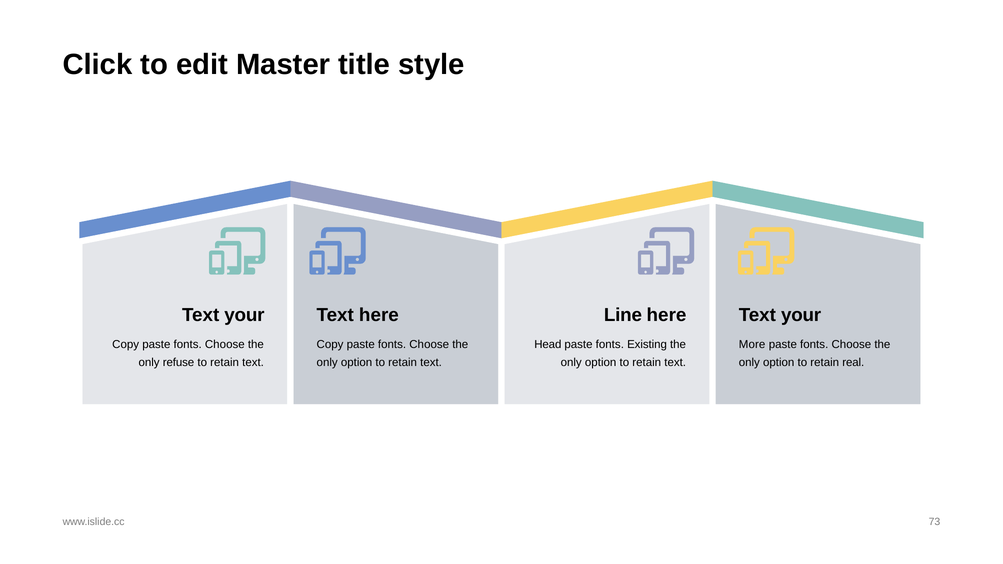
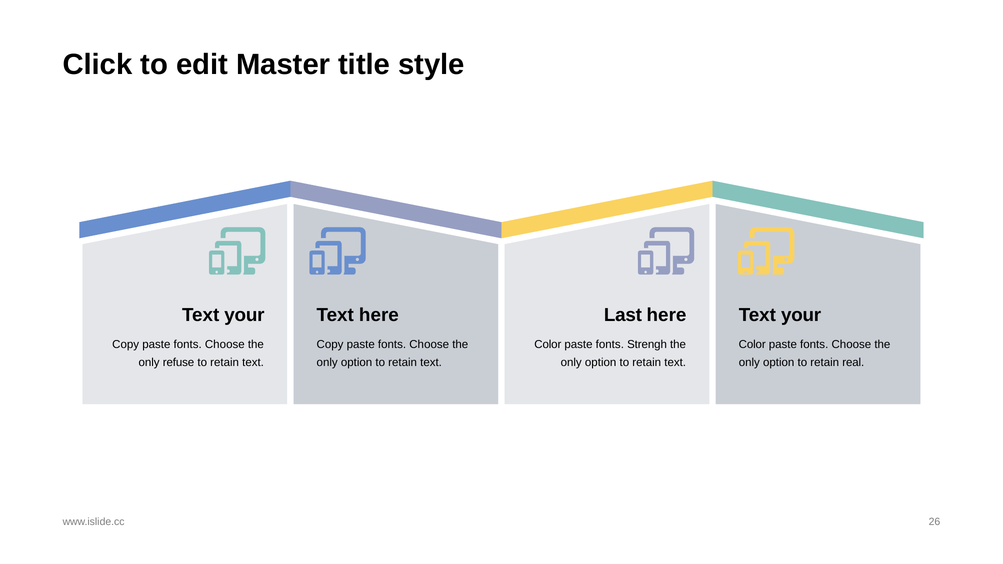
Line: Line -> Last (623, 315)
Head: Head -> Color (548, 344)
Existing: Existing -> Strengh (647, 344)
More: More -> Color (752, 344)
73: 73 -> 26 (934, 522)
